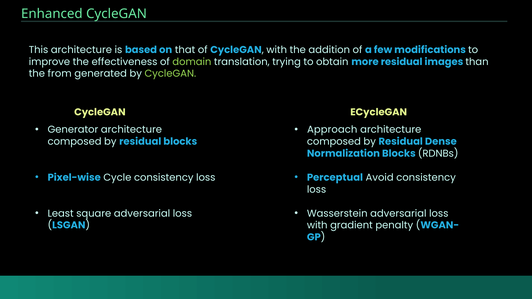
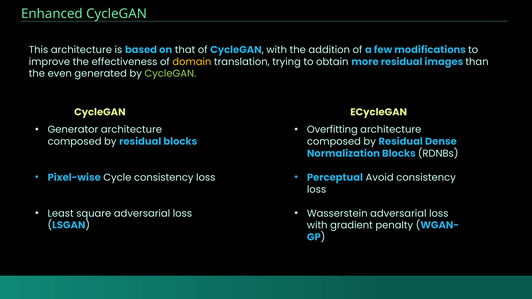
domain colour: light green -> yellow (192, 62)
from: from -> even (60, 74)
Approach: Approach -> Overfitting (332, 130)
